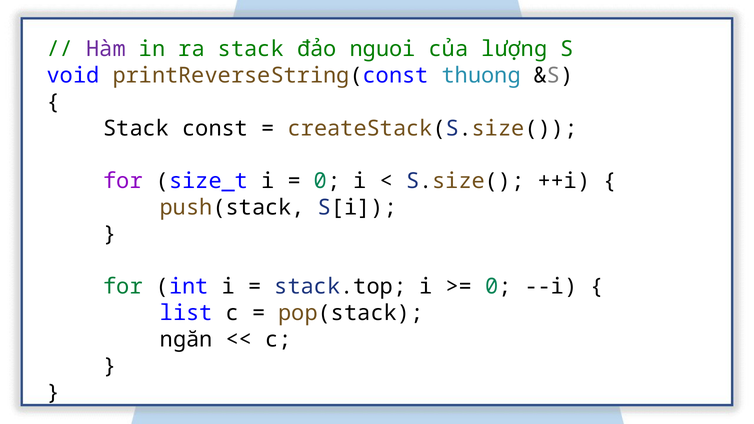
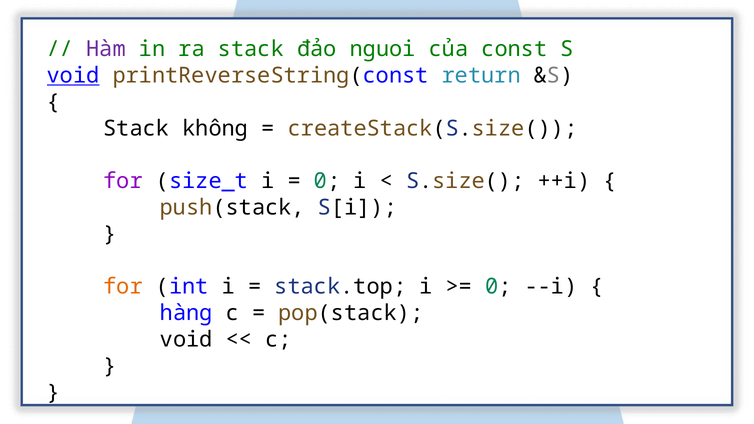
lượng: lượng -> const (514, 49)
void underline: none -> present (73, 76)
thuong: thuong -> return (481, 76)
const: const -> không (215, 128)
for colour: green -> orange (123, 287)
list: list -> hàng (186, 313)
ngăn: ngăn -> void (186, 340)
